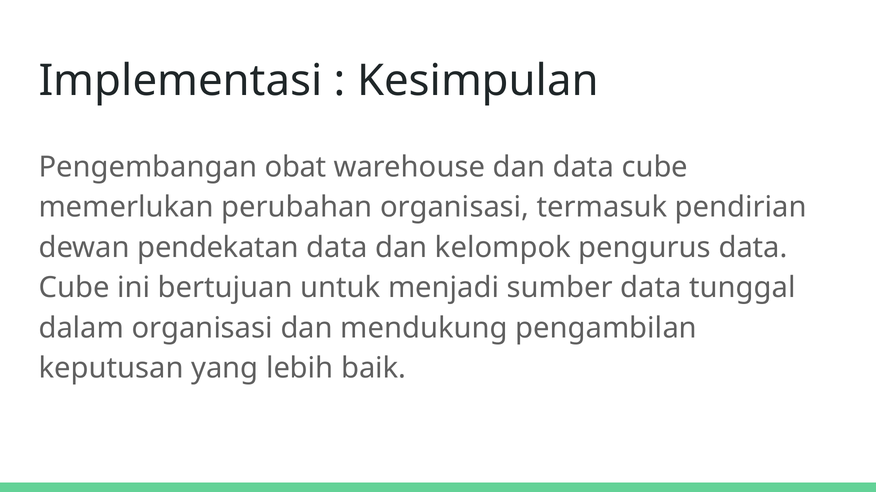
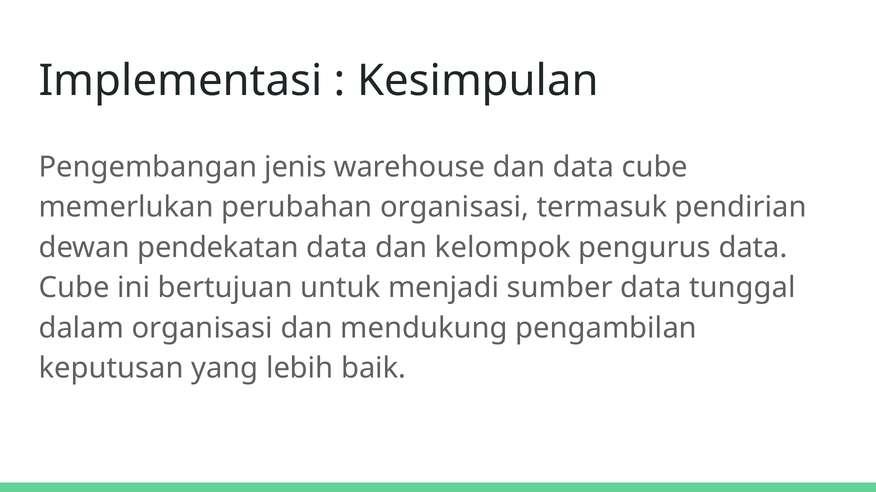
obat: obat -> jenis (296, 167)
